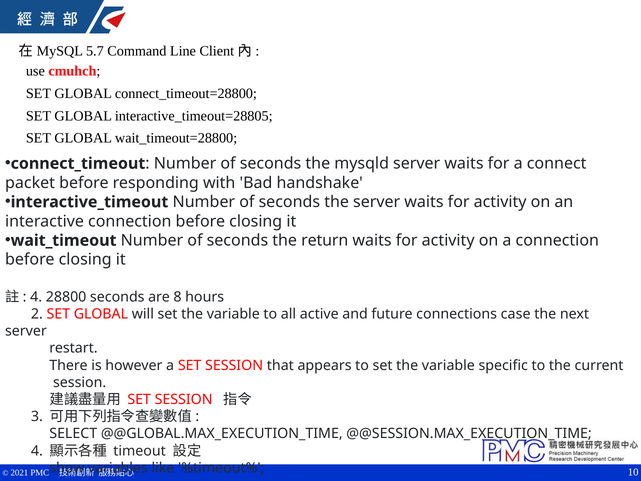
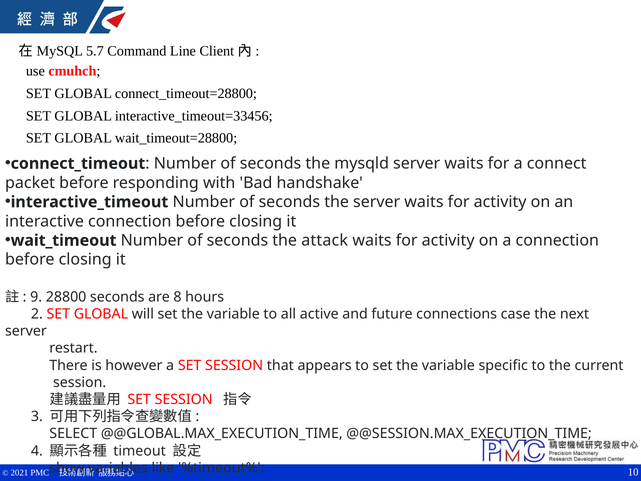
interactive_timeout=28805: interactive_timeout=28805 -> interactive_timeout=33456 (194, 116)
return: return -> attack (325, 240)
4: 4 -> 9 (36, 297)
